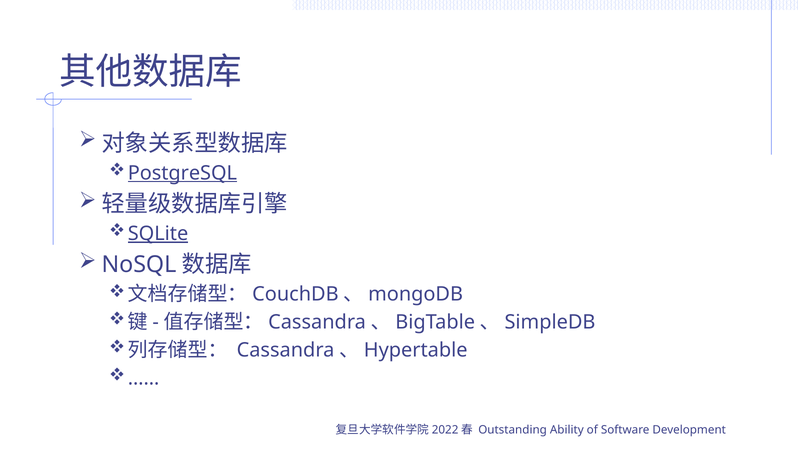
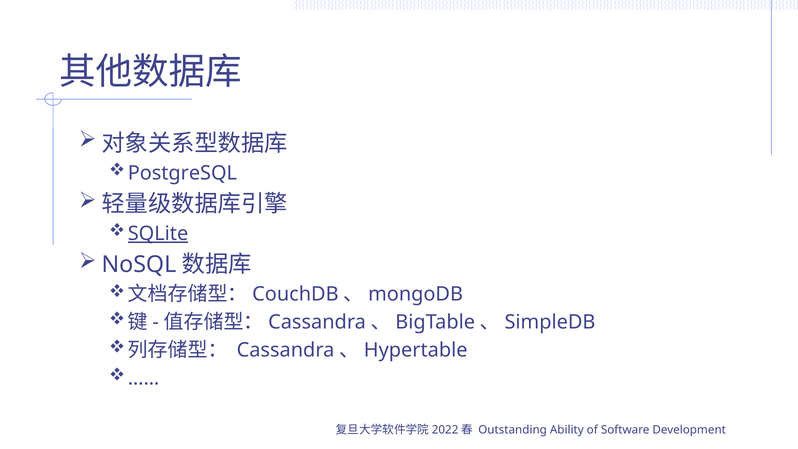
PostgreSQL underline: present -> none (182, 173)
